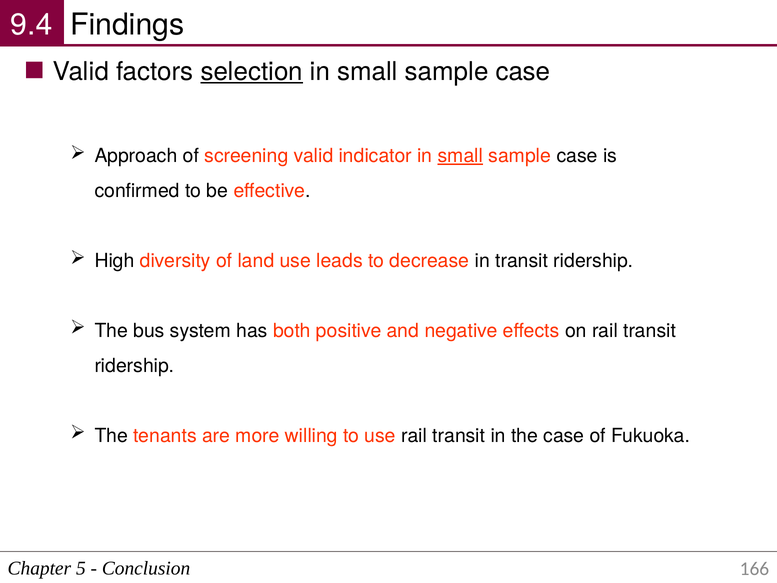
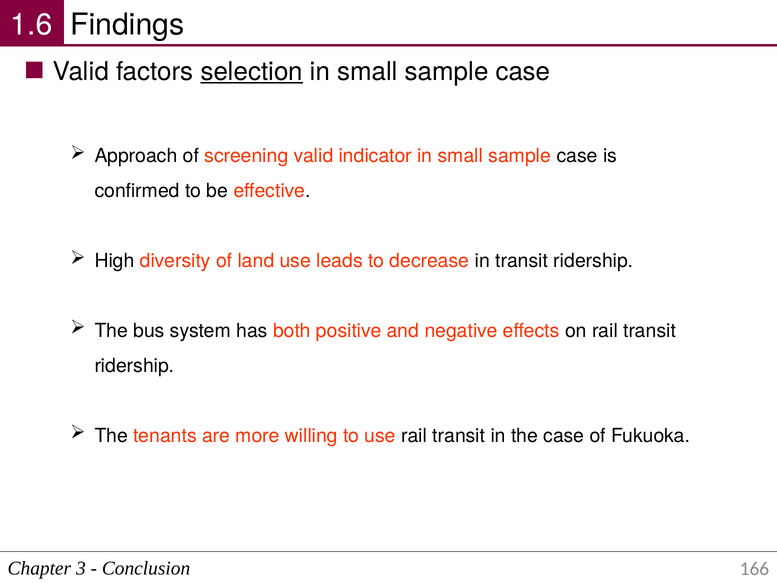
9.4: 9.4 -> 1.6 (31, 25)
small underline: present -> none (460, 156)
5: 5 -> 3 (81, 568)
